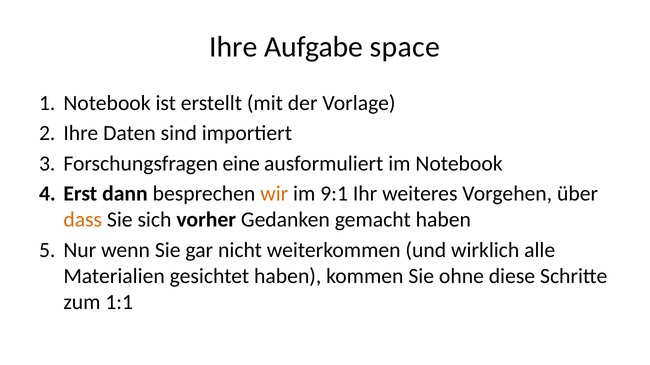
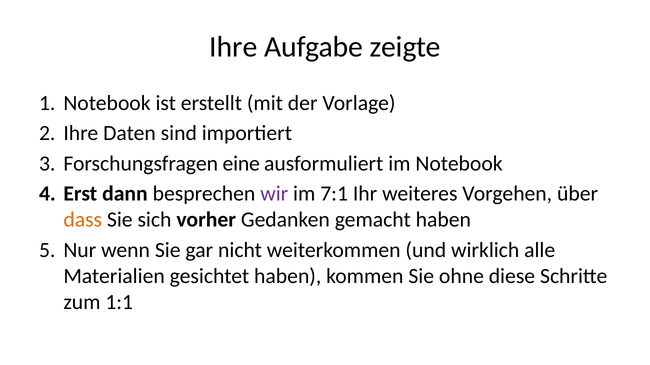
space: space -> zeigte (405, 47)
wir colour: orange -> purple (274, 194)
9:1: 9:1 -> 7:1 (334, 194)
